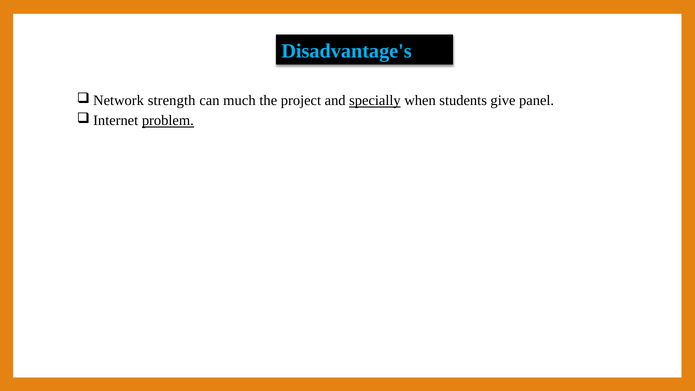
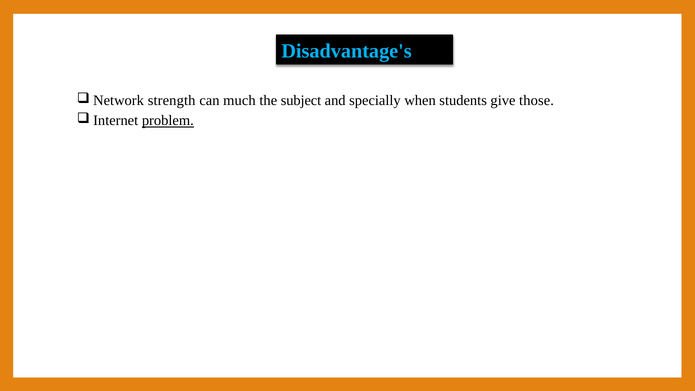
project: project -> subject (301, 101)
specially underline: present -> none (375, 101)
panel: panel -> those (537, 101)
